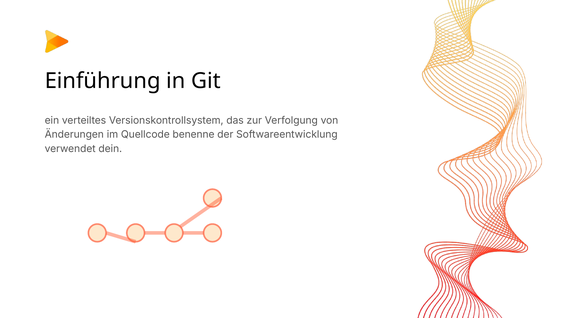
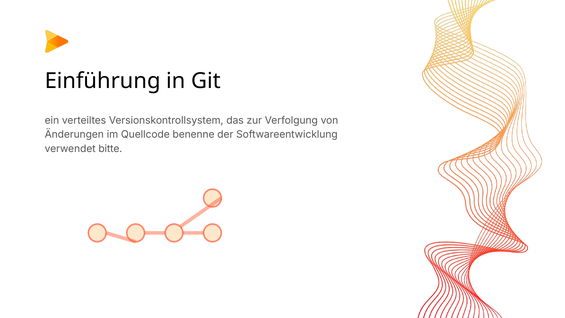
dein: dein -> bitte (110, 149)
